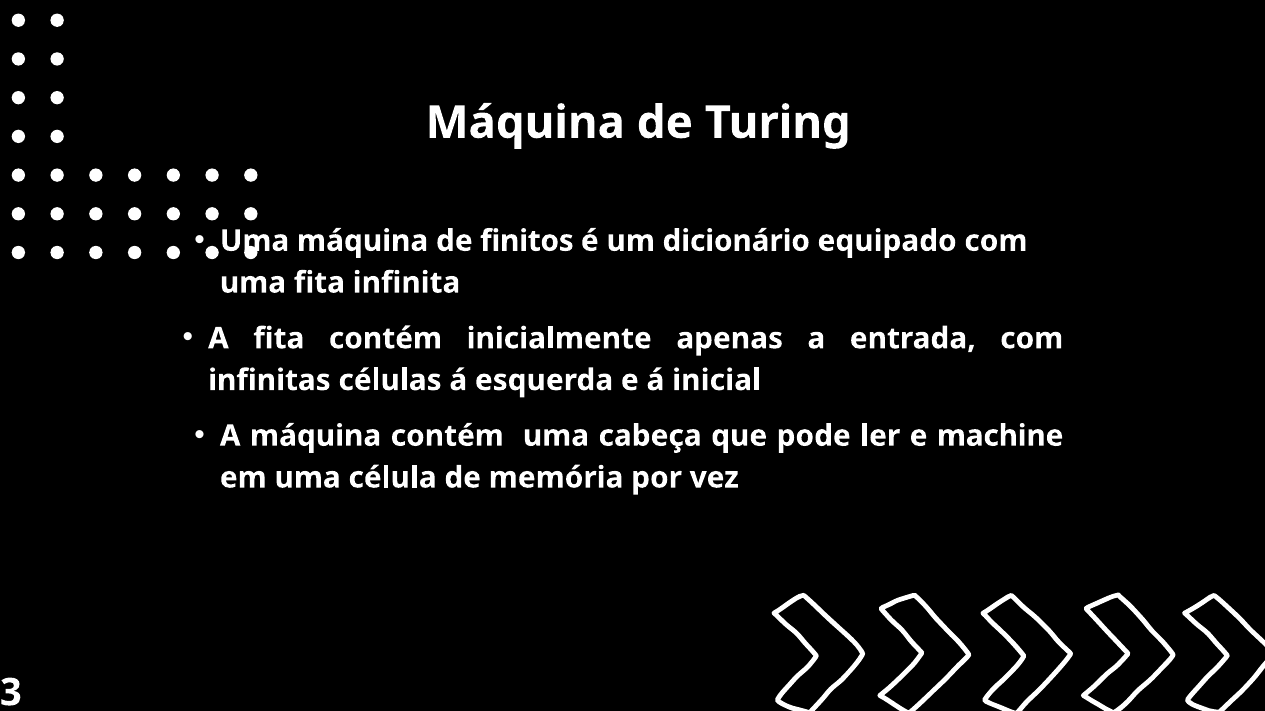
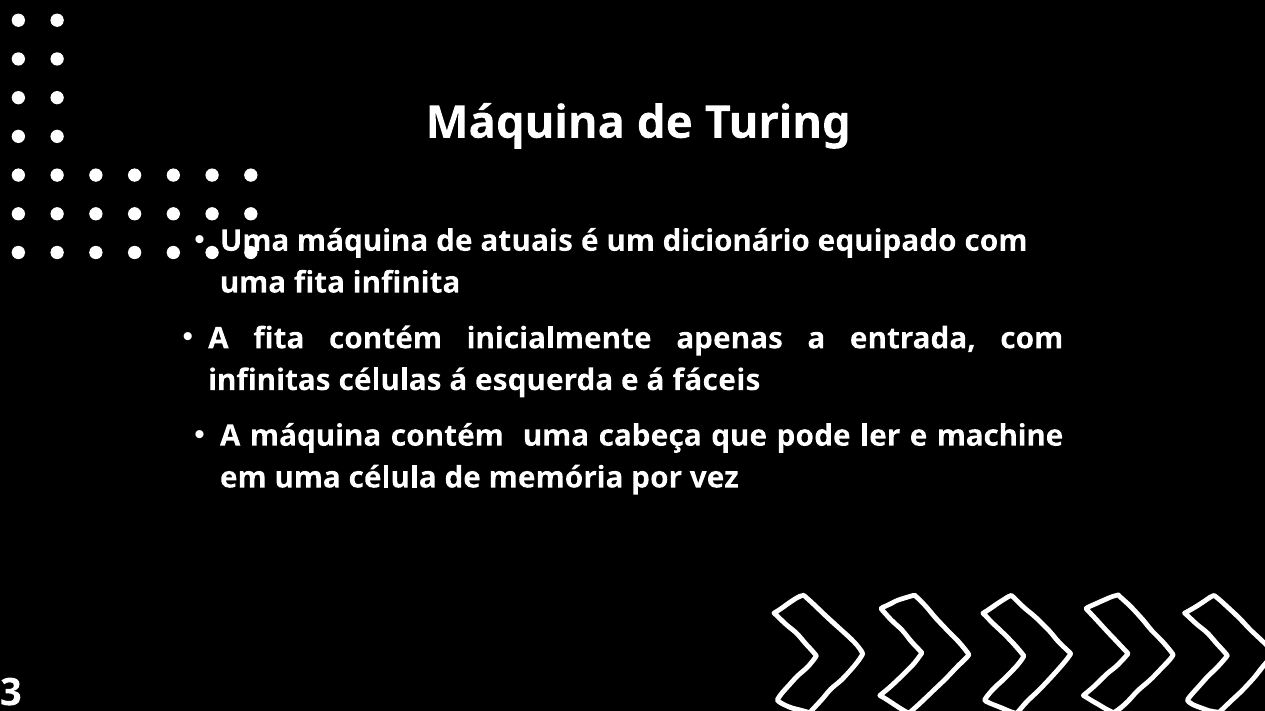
finitos: finitos -> atuais (527, 241)
inicial: inicial -> fáceis (716, 381)
